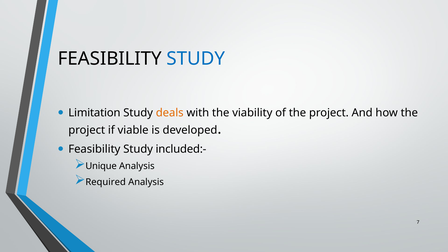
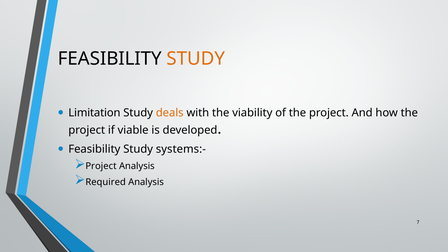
STUDY colour: blue -> orange (196, 59)
included:-: included:- -> systems:- (181, 149)
Unique: Unique -> Project (101, 166)
